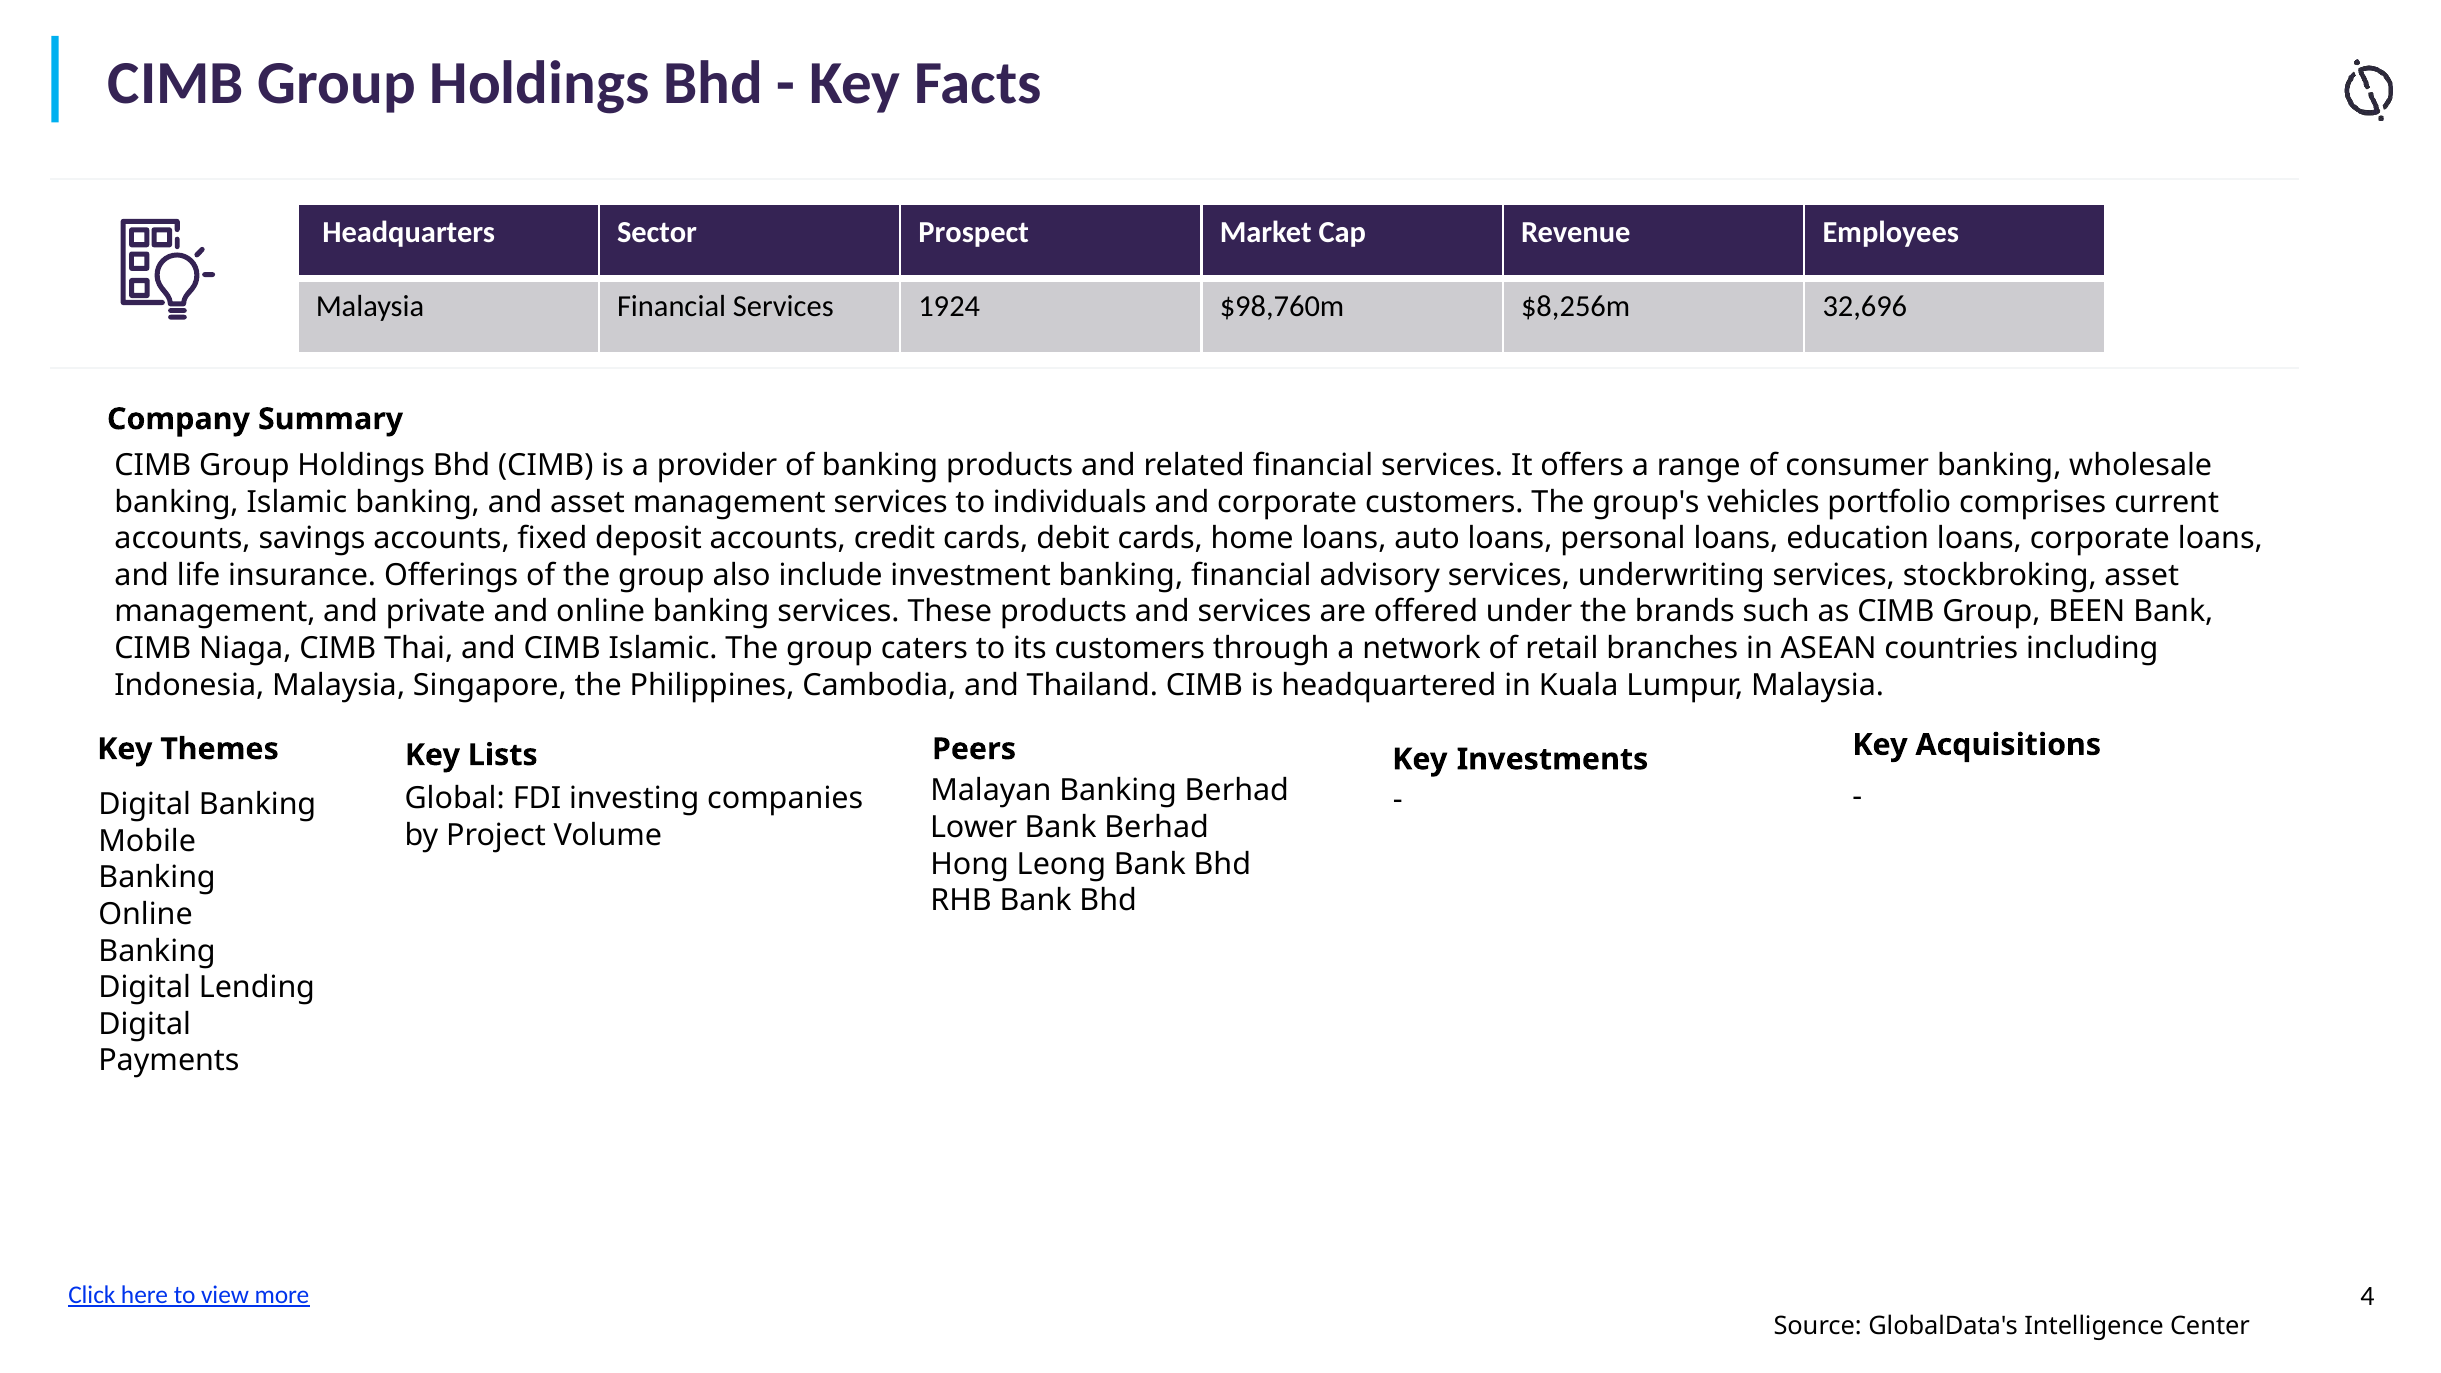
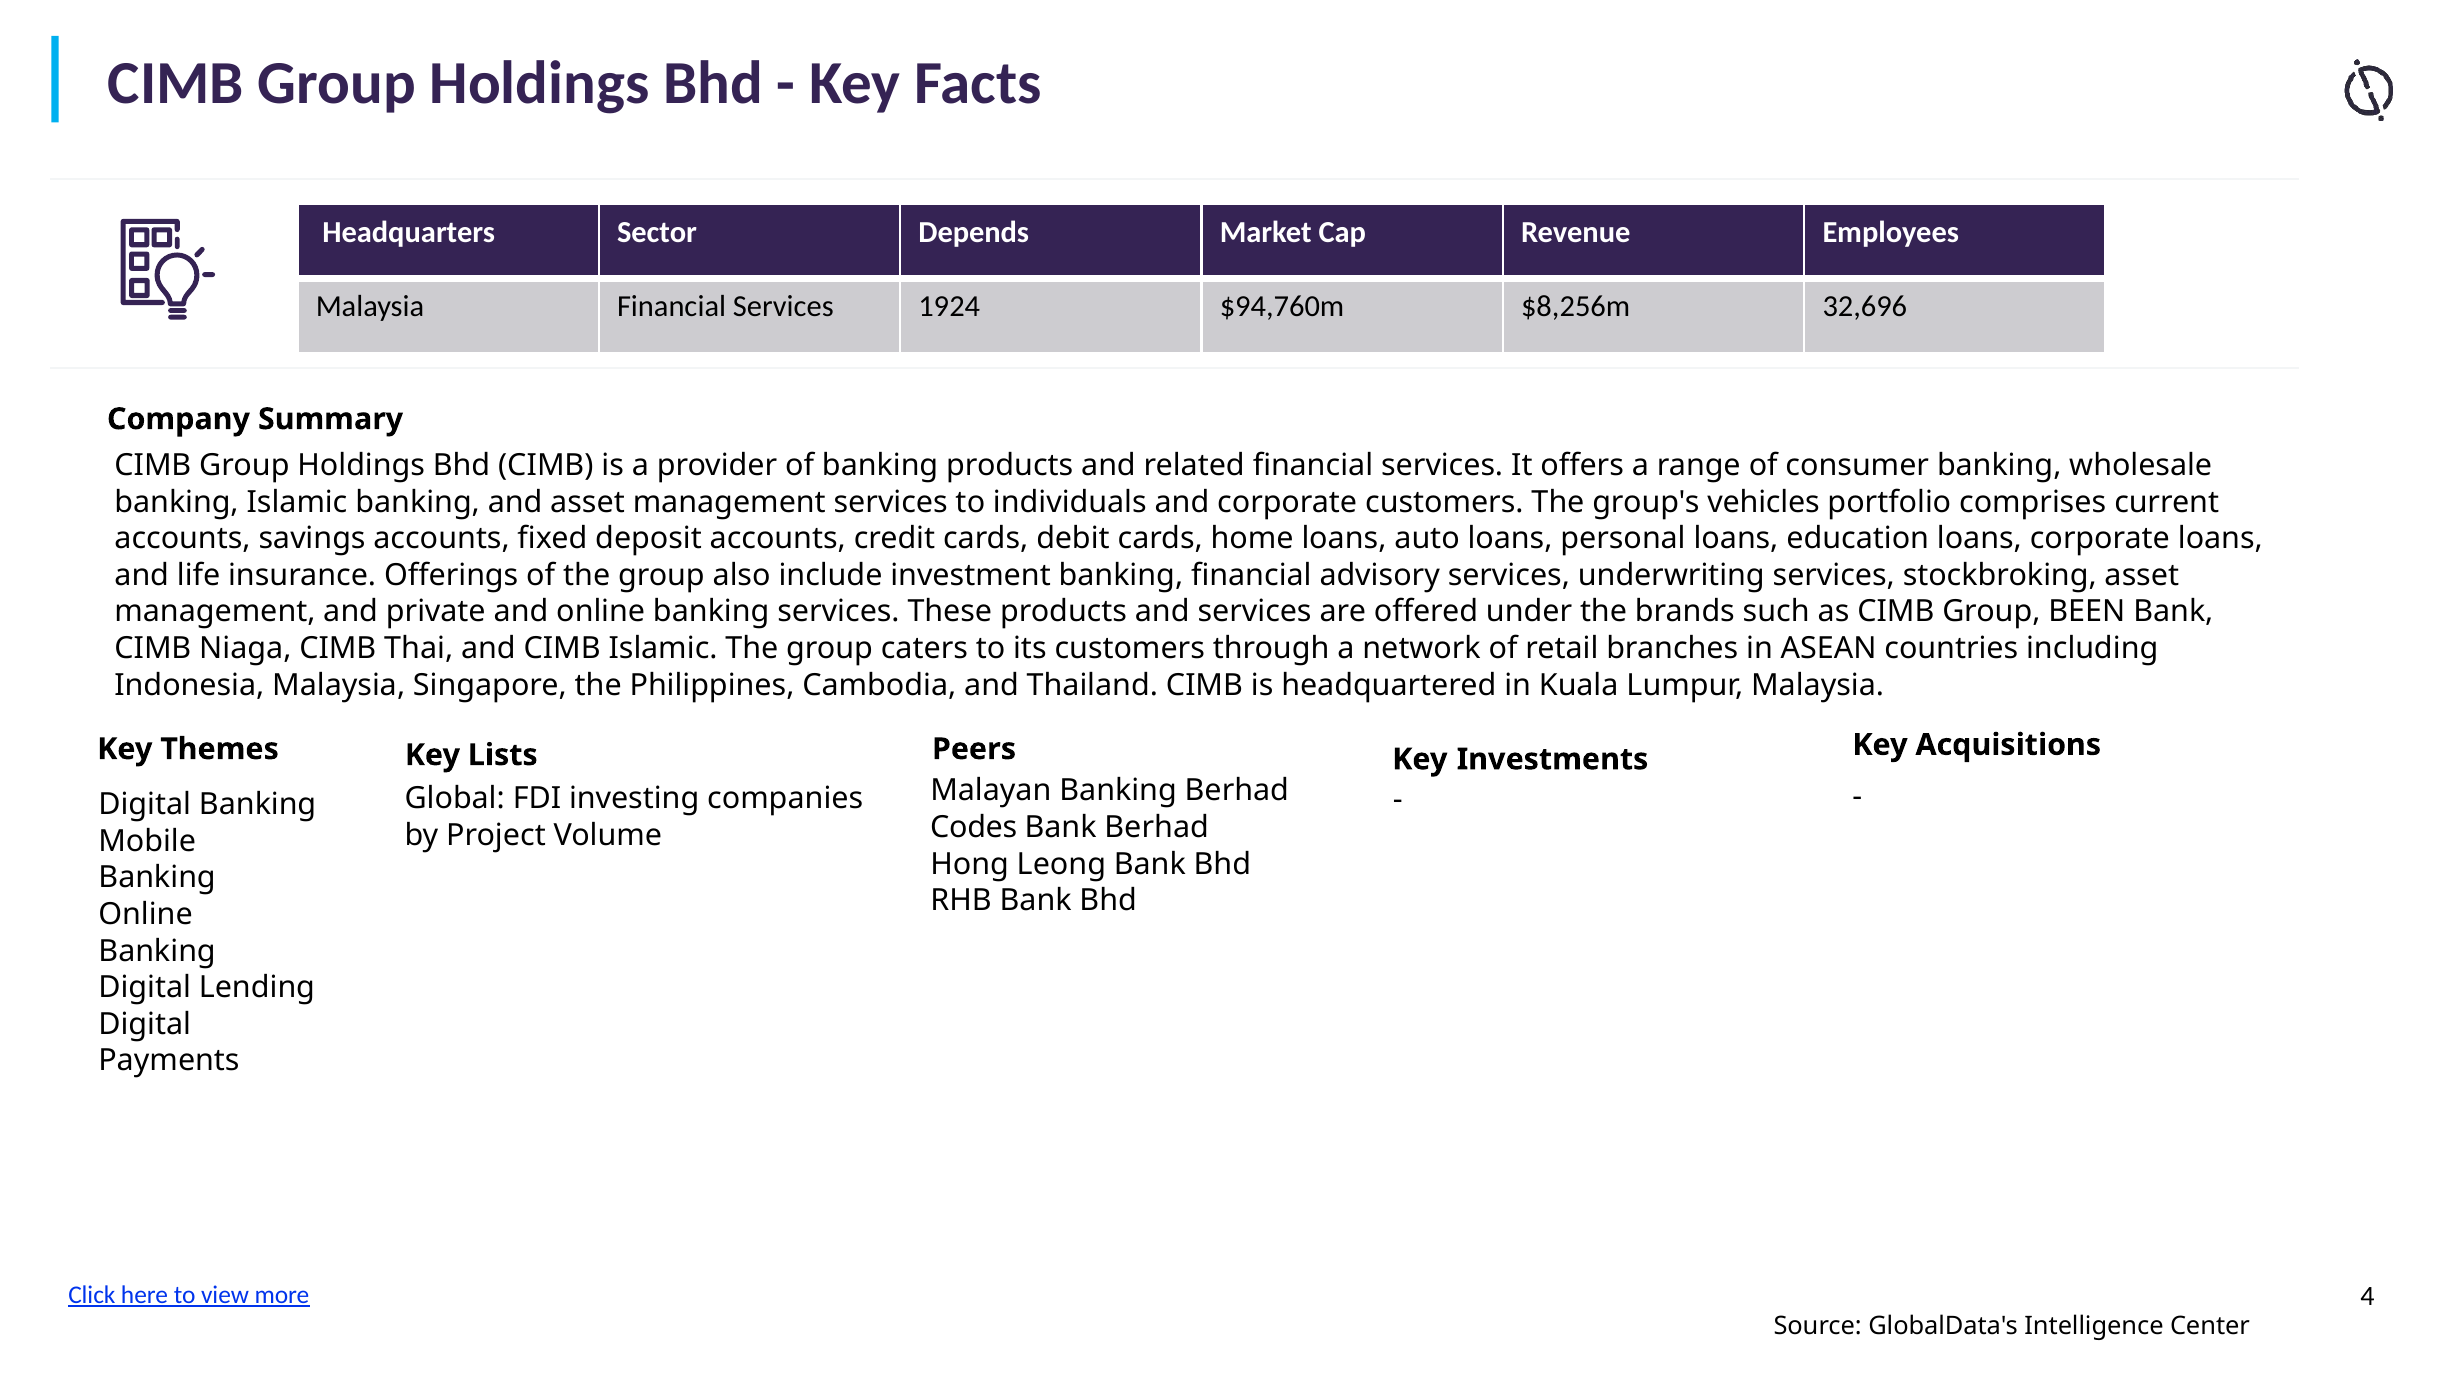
Prospect: Prospect -> Depends (974, 232)
$98,760m: $98,760m -> $94,760m (1282, 306)
Lower: Lower -> Codes (974, 828)
